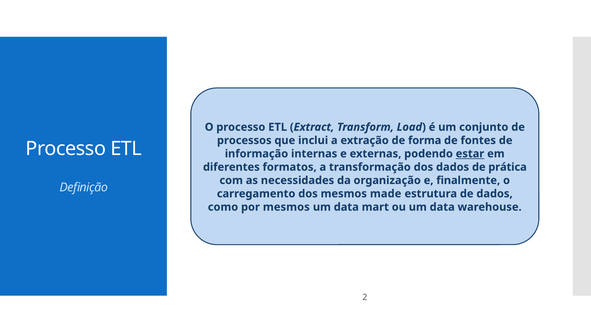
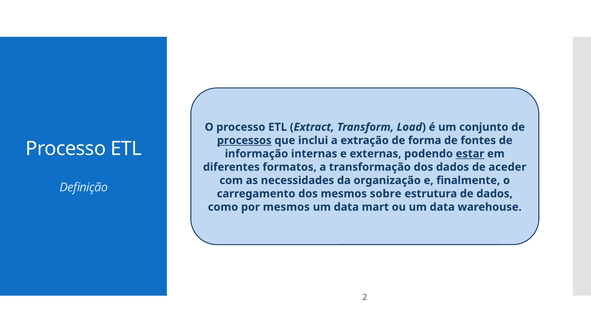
processos underline: none -> present (244, 140)
prática: prática -> aceder (507, 167)
made: made -> sobre (386, 193)
